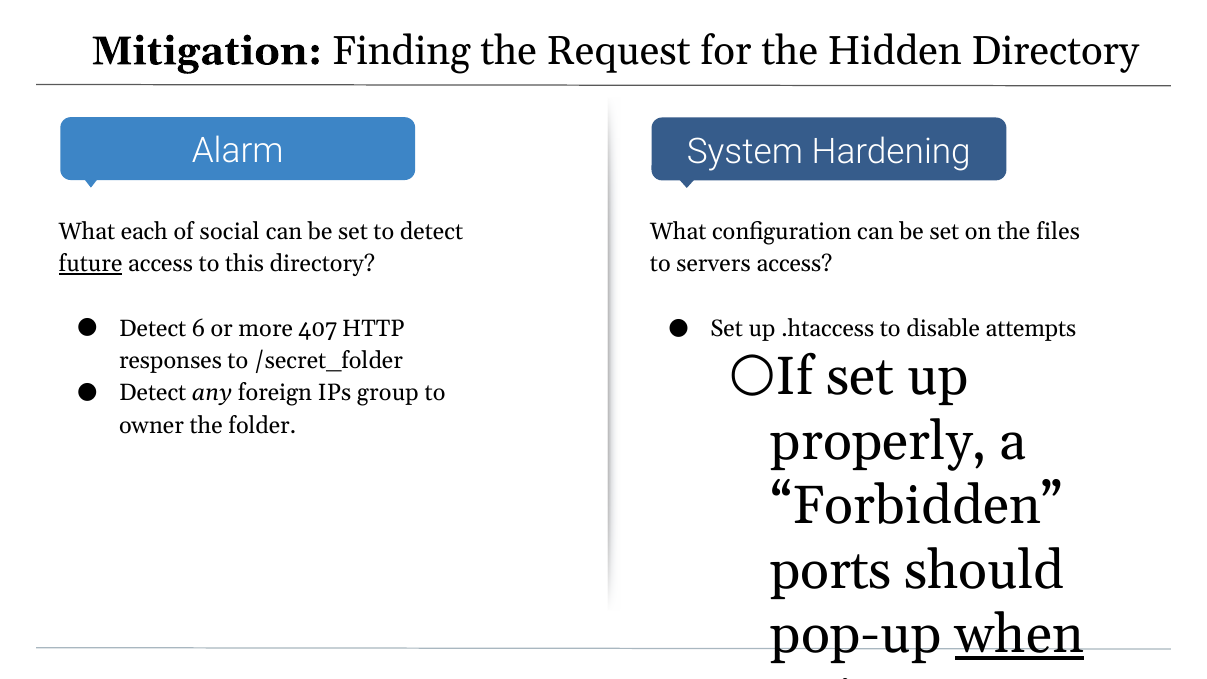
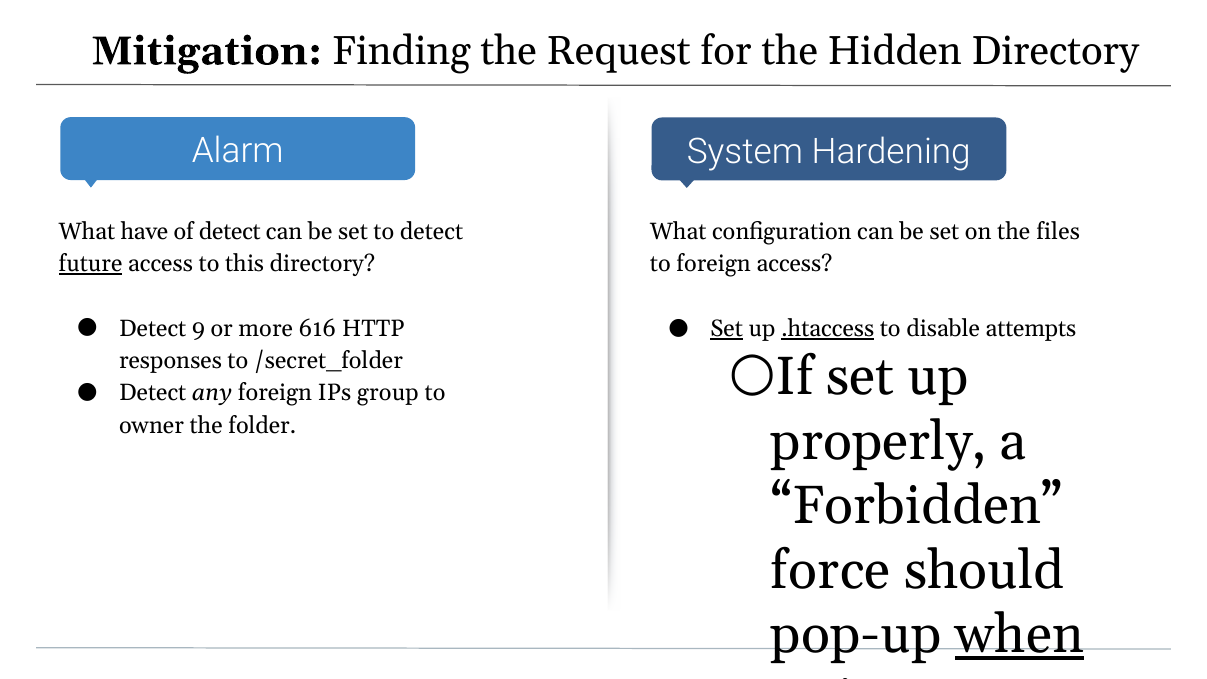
each: each -> have (144, 231)
of social: social -> detect (230, 231)
to servers: servers -> foreign (714, 264)
6: 6 -> 9 (198, 329)
407: 407 -> 616 (317, 329)
Set underline: none -> present (727, 329)
.htaccess underline: none -> present (828, 329)
ports: ports -> force (831, 570)
